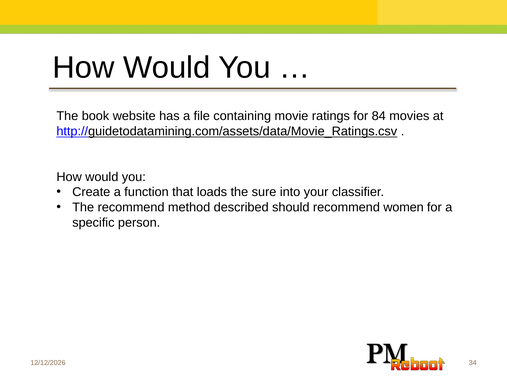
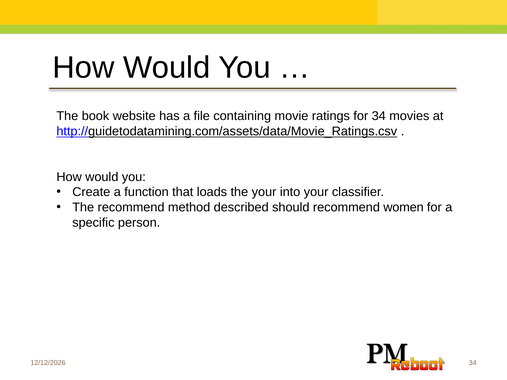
for 84: 84 -> 34 (379, 116)
the sure: sure -> your (264, 192)
